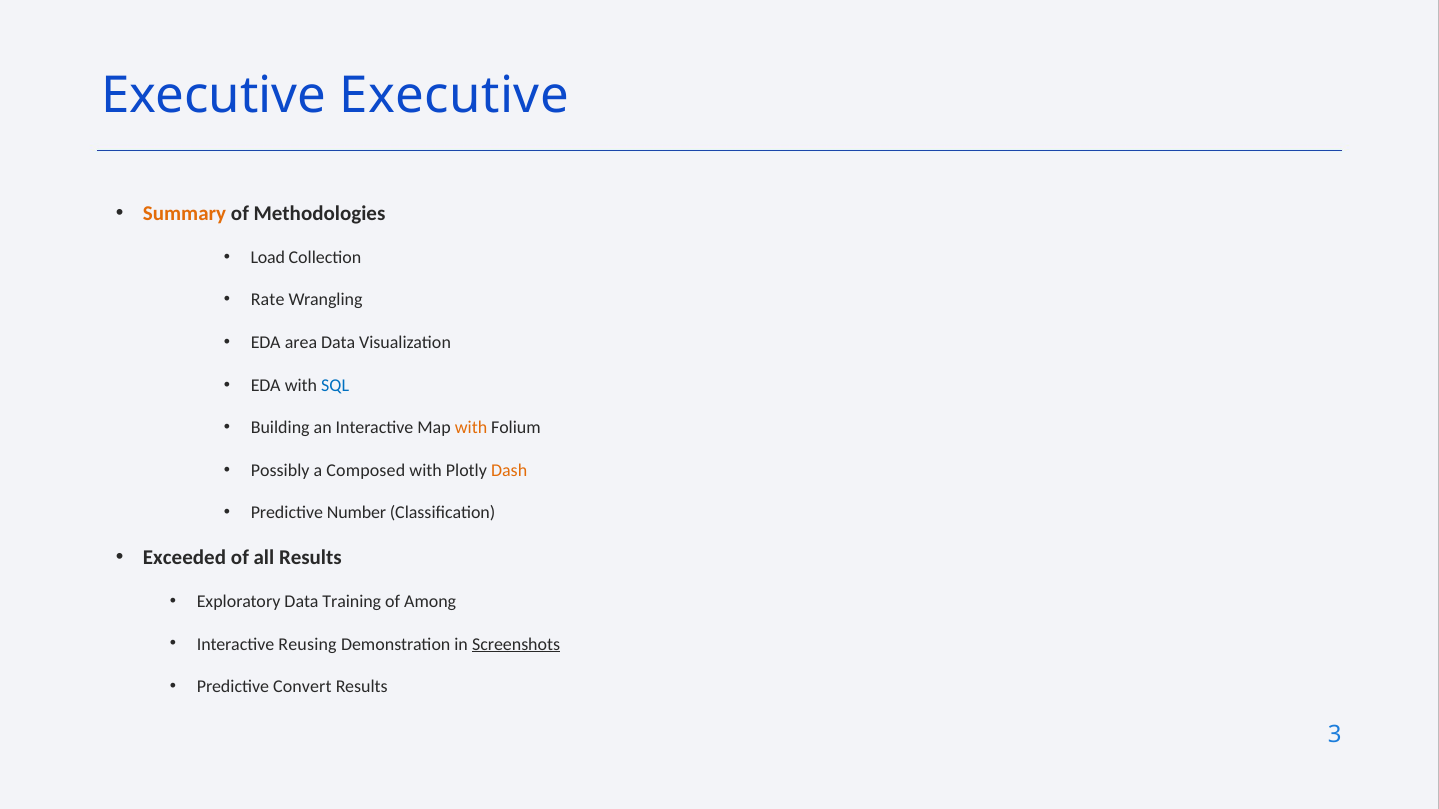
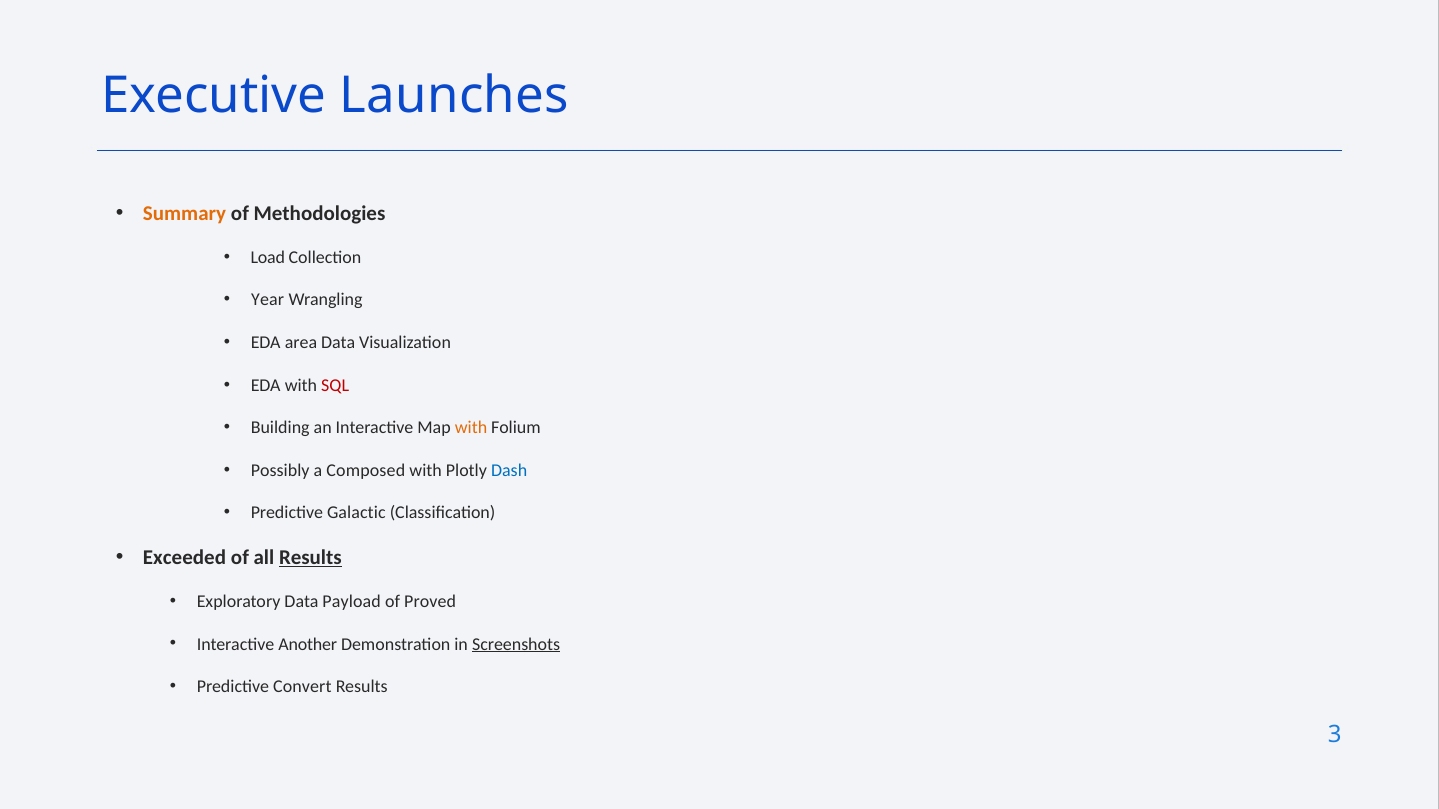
Executive Executive: Executive -> Launches (454, 96)
Rate: Rate -> Year (268, 300)
SQL colour: blue -> red (335, 385)
Dash colour: orange -> blue (509, 471)
Number: Number -> Galactic (356, 513)
Results underline: none -> present (310, 558)
Training: Training -> Payload (352, 602)
Among: Among -> Proved (430, 602)
Reusing: Reusing -> Another (308, 644)
